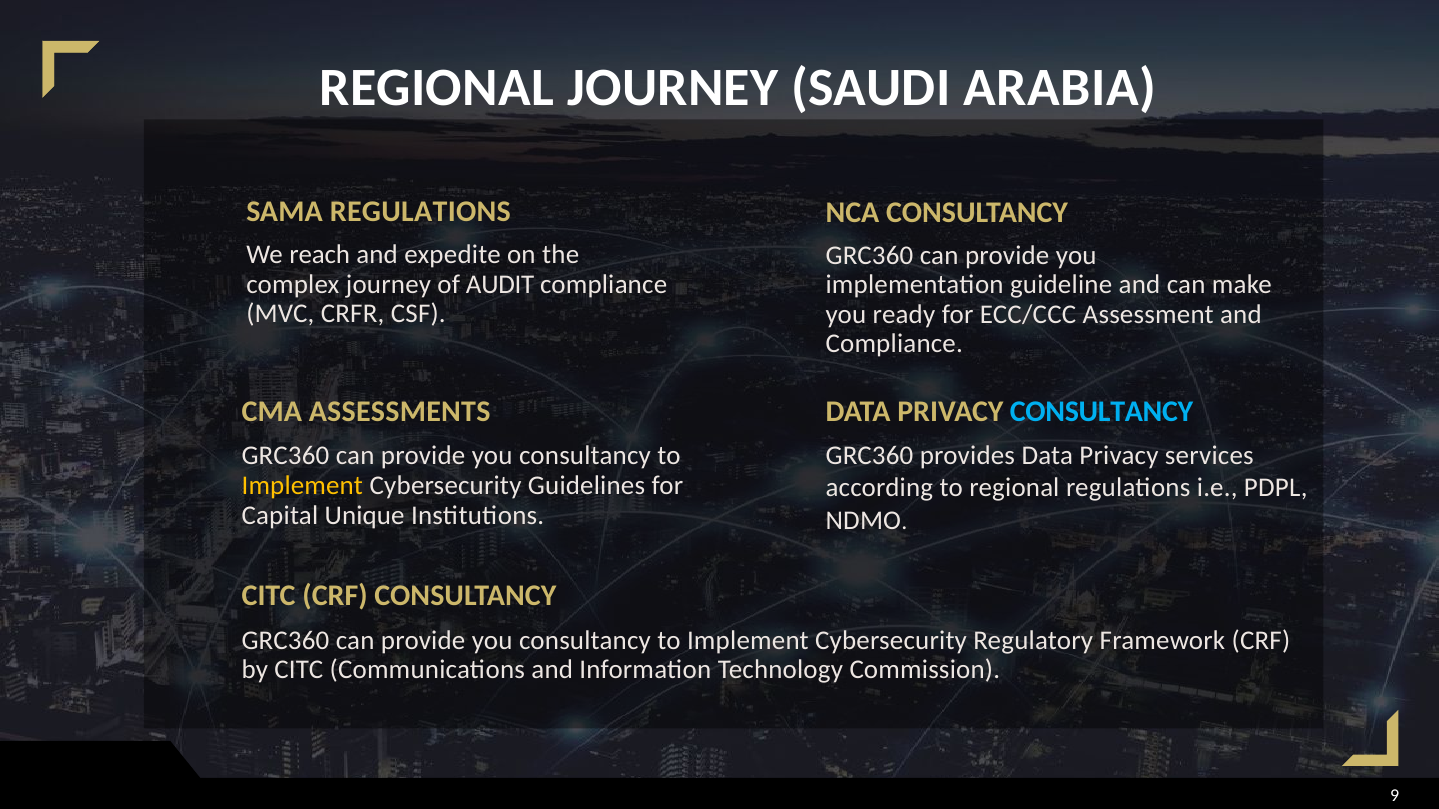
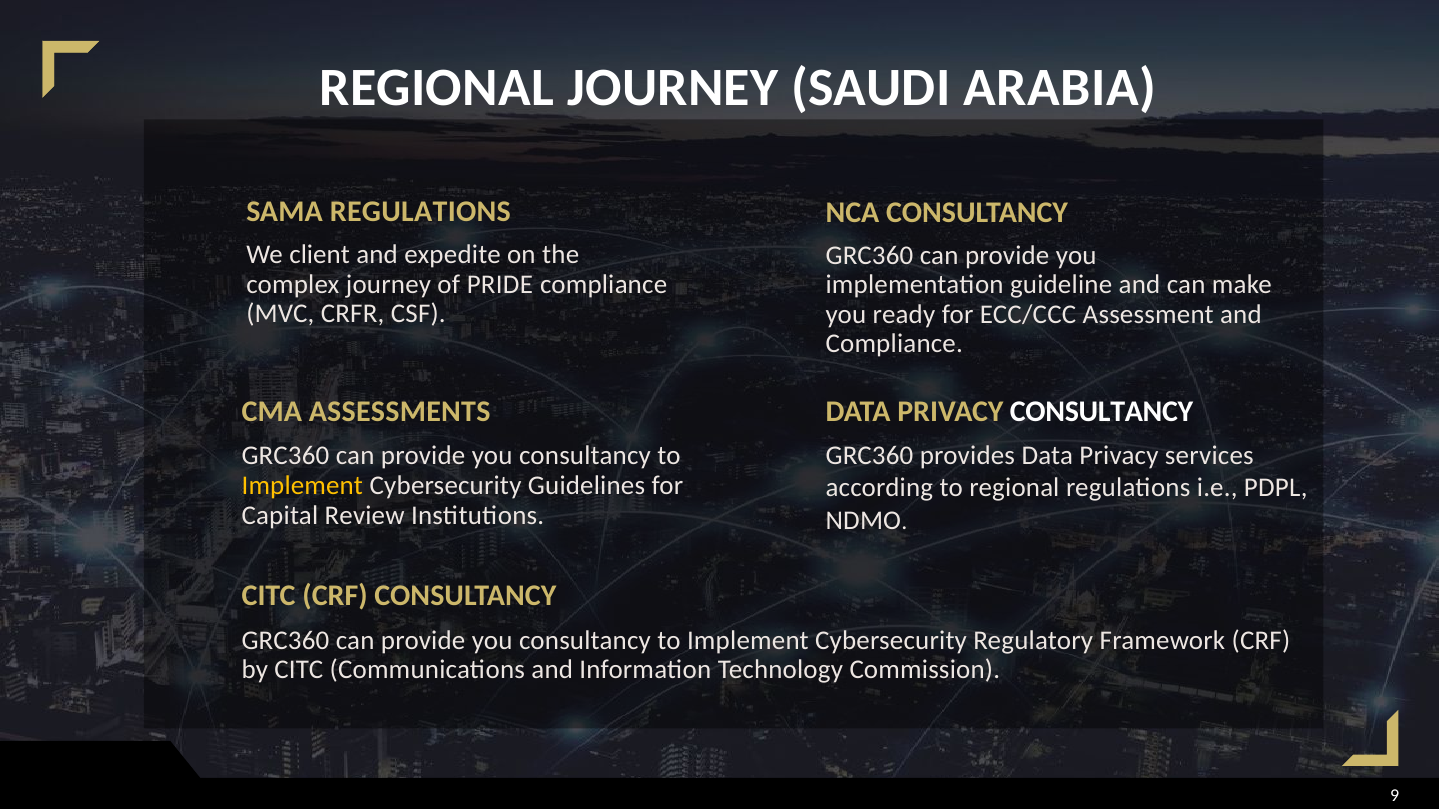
reach: reach -> client (320, 255)
AUDIT: AUDIT -> PRIDE (500, 285)
CONSULTANCY colour: light blue -> white (1102, 412)
Unique: Unique -> Review (365, 515)
